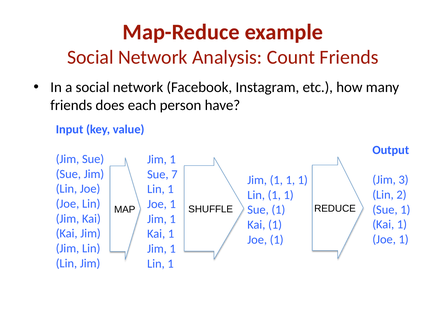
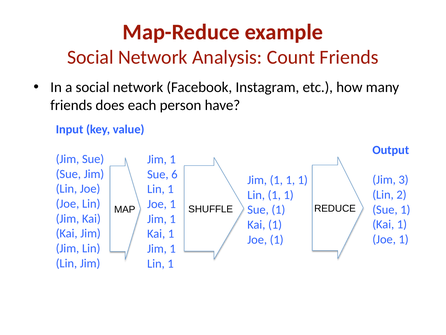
7: 7 -> 6 (174, 174)
